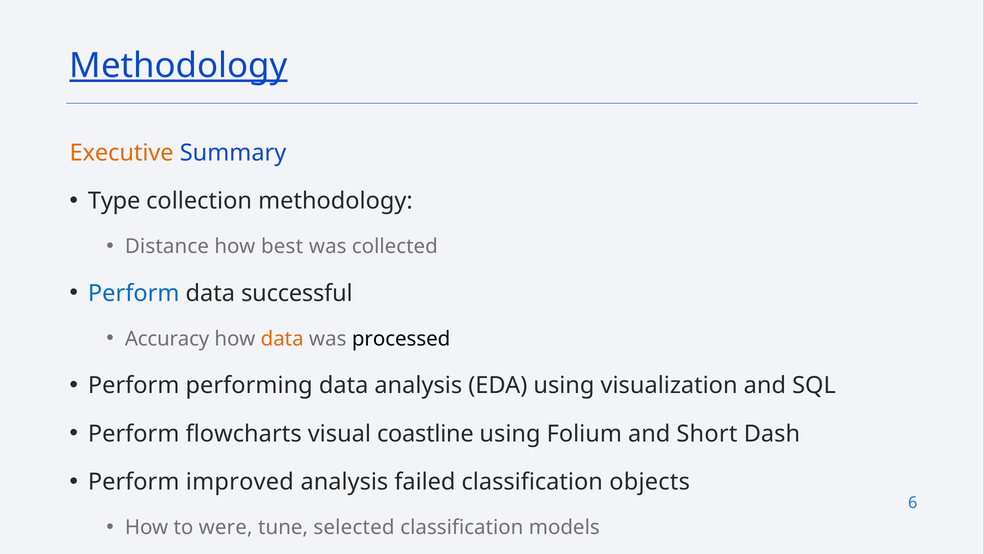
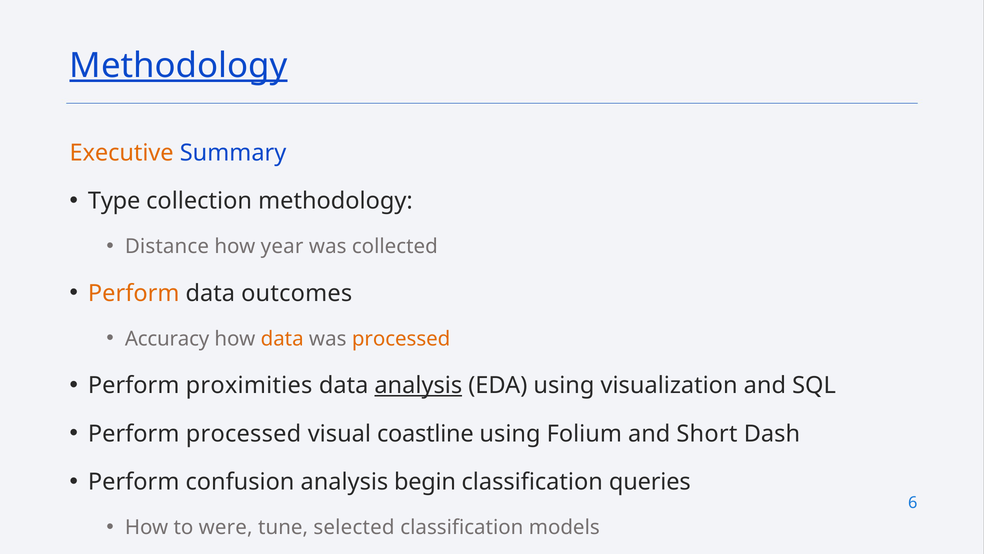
best: best -> year (282, 246)
Perform colour: blue -> orange (134, 293)
successful: successful -> outcomes (297, 293)
processed colour: black -> orange (401, 339)
performing: performing -> proximities (249, 385)
analysis underline: none -> present (418, 385)
Perform flowcharts: flowcharts -> processed (244, 433)
improved: improved -> confusion (240, 482)
failed: failed -> begin (425, 482)
objects: objects -> queries (650, 482)
